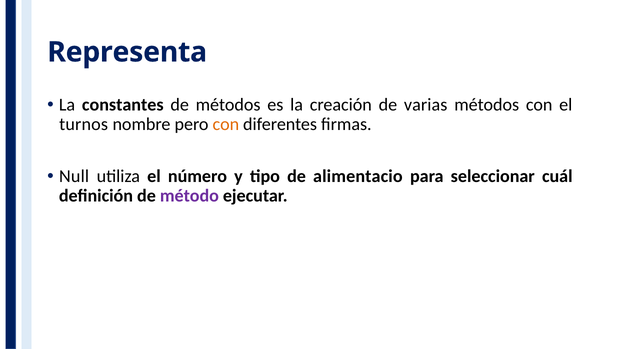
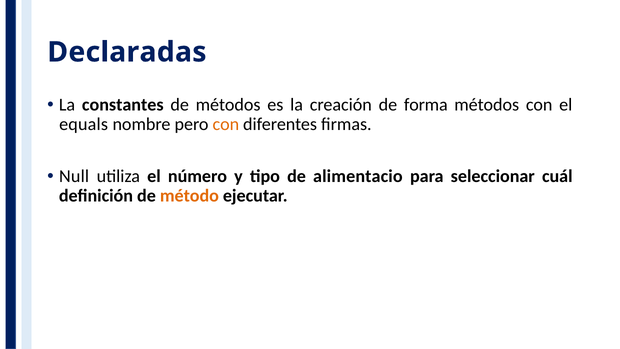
Representa: Representa -> Declaradas (127, 52)
varias: varias -> forma (426, 105)
turnos: turnos -> equals (84, 124)
método colour: purple -> orange (189, 196)
